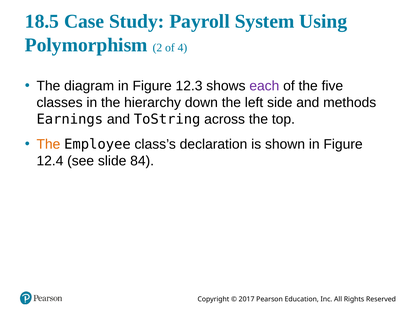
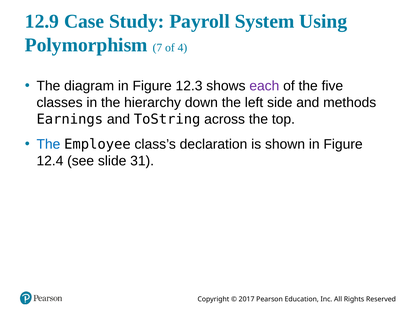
18.5: 18.5 -> 12.9 (42, 22)
2: 2 -> 7 (157, 48)
The colour: orange -> blue (48, 144)
84: 84 -> 31 (142, 161)
